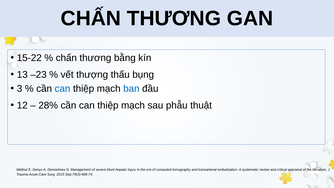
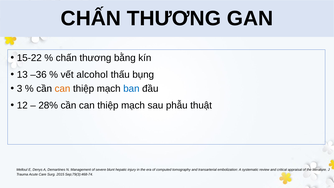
–23: –23 -> –36 (38, 75)
thượng: thượng -> alcohol (92, 75)
can colour: blue -> orange (63, 89)
